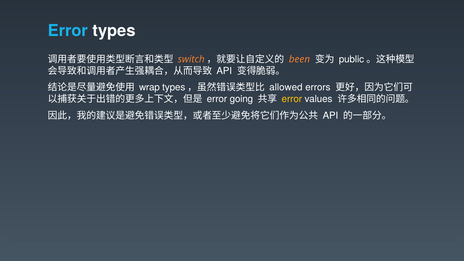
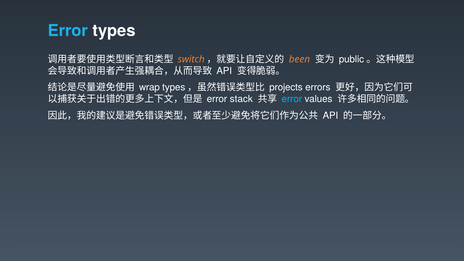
allowed: allowed -> projects (286, 87)
going: going -> stack (241, 99)
error colour: yellow -> light blue (292, 99)
